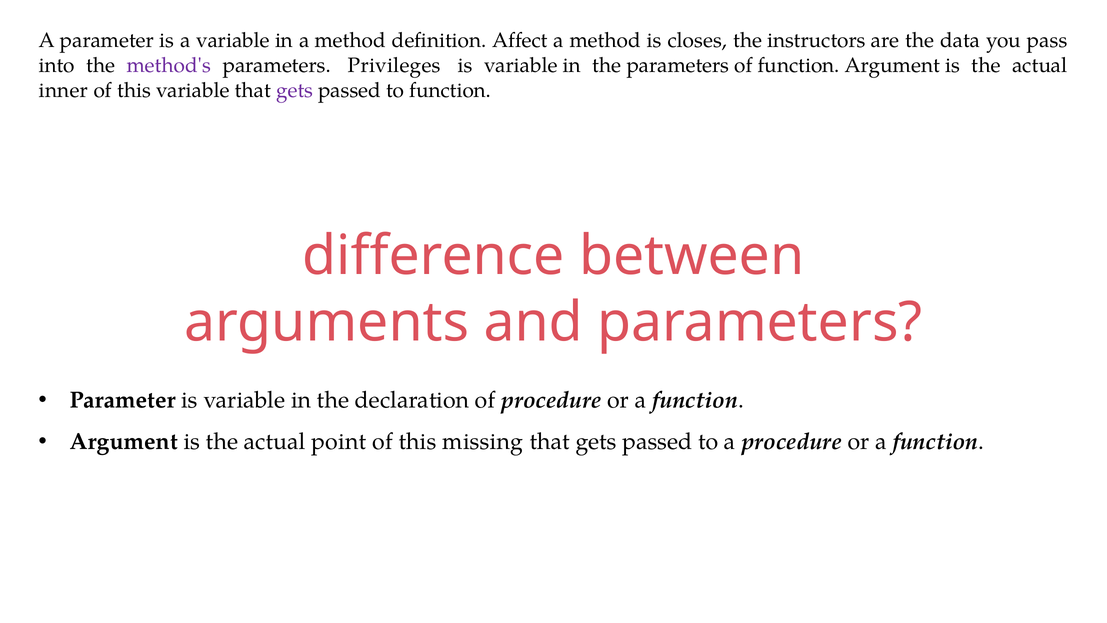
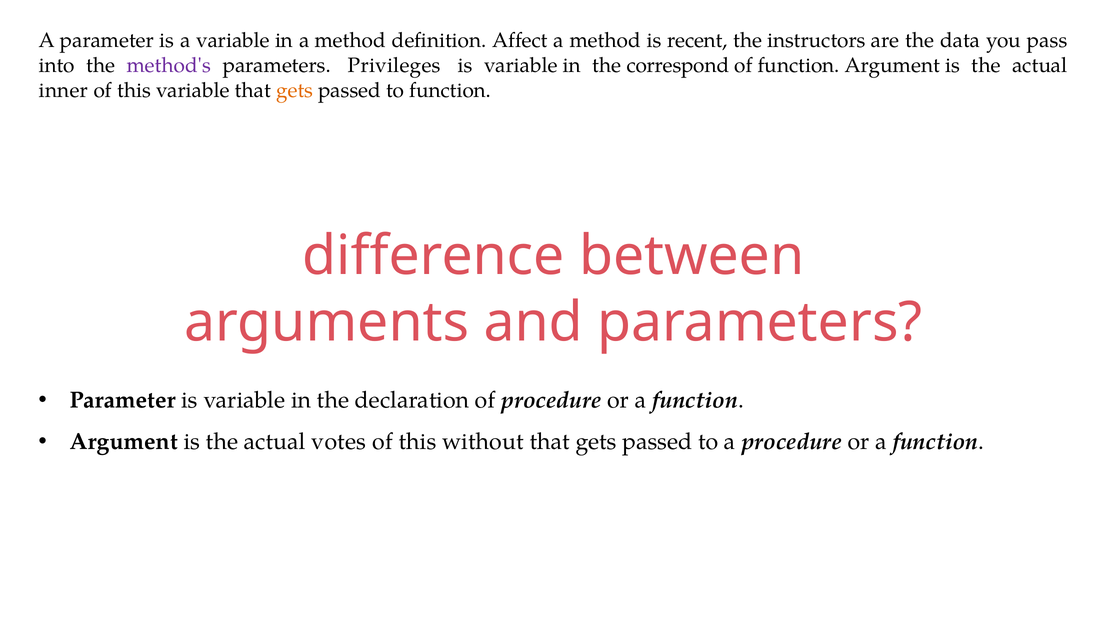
closes: closes -> recent (697, 40)
the parameters: parameters -> correspond (678, 65)
gets colour: purple -> orange (295, 90)
point: point -> votes (339, 442)
missing: missing -> without (483, 442)
